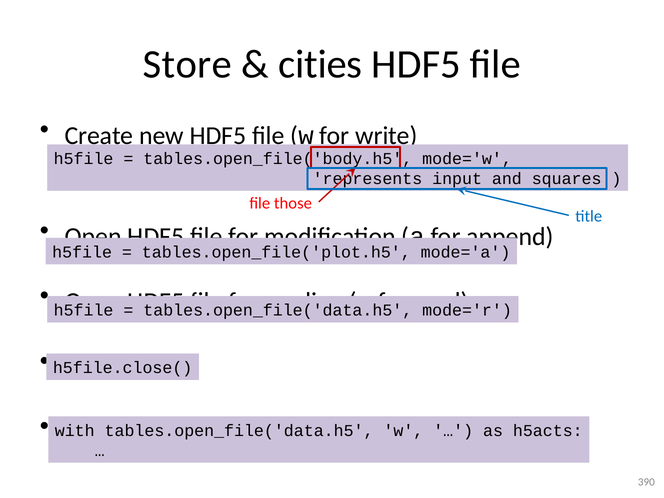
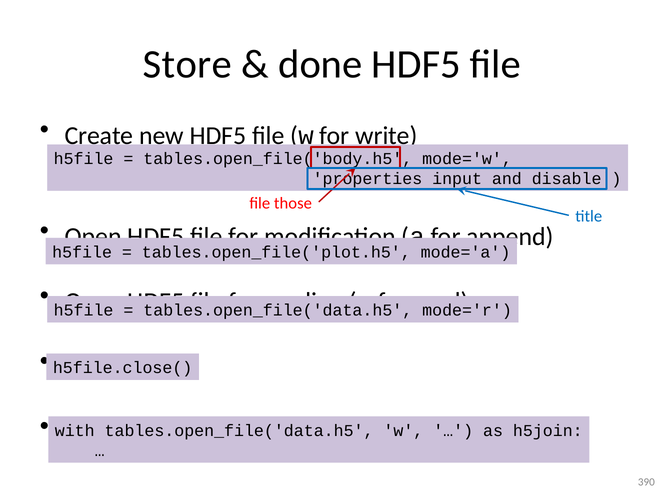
cities: cities -> done (320, 64)
represents: represents -> properties (367, 179)
squares: squares -> disable (577, 179)
h5acts: h5acts -> h5join (548, 431)
